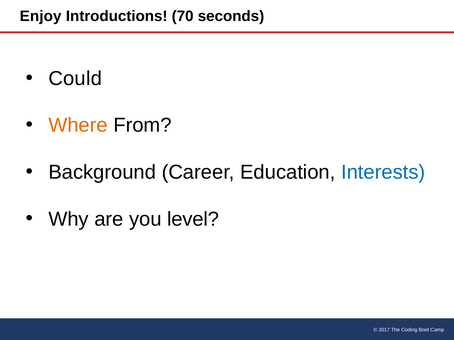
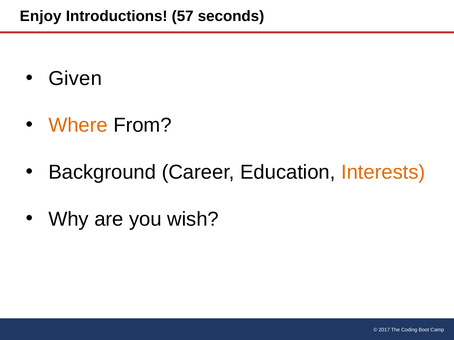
70: 70 -> 57 (183, 16)
Could: Could -> Given (75, 79)
Interests colour: blue -> orange (383, 172)
level: level -> wish (193, 219)
